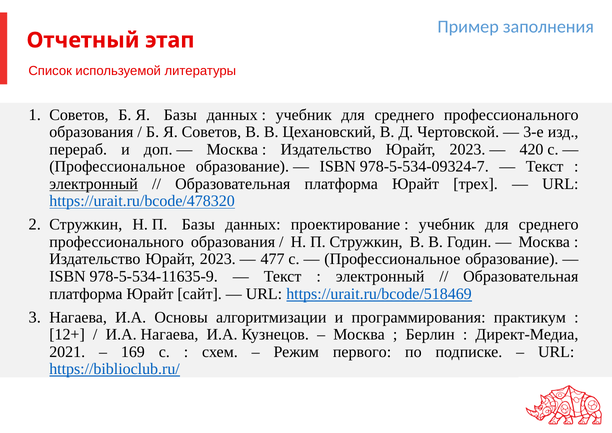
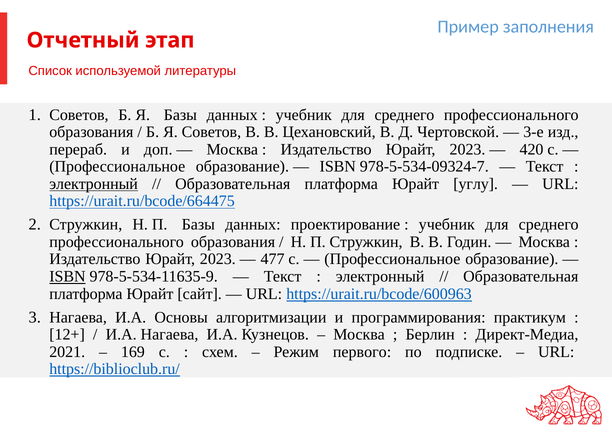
трех: трех -> углу (476, 184)
https://urait.ru/bcode/478320: https://urait.ru/bcode/478320 -> https://urait.ru/bcode/664475 (142, 201)
ISBN underline: none -> present (67, 276)
https://urait.ru/bcode/518469: https://urait.ru/bcode/518469 -> https://urait.ru/bcode/600963 (379, 294)
